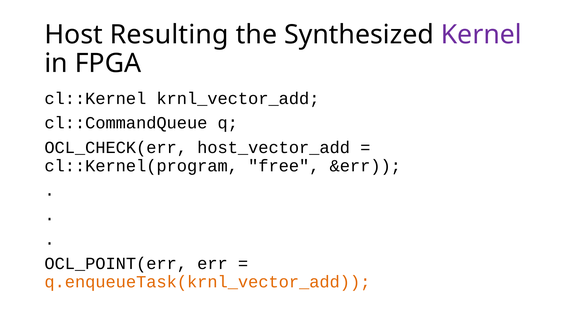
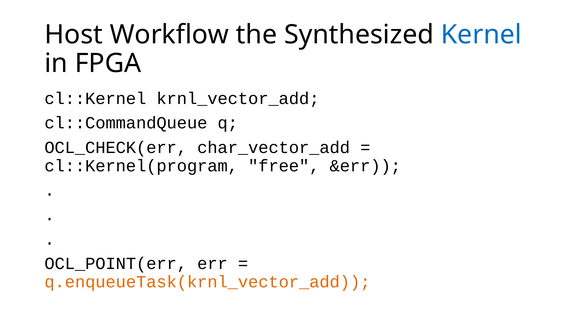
Resulting: Resulting -> Workflow (169, 35)
Kernel colour: purple -> blue (481, 35)
host_vector_add: host_vector_add -> char_vector_add (274, 147)
